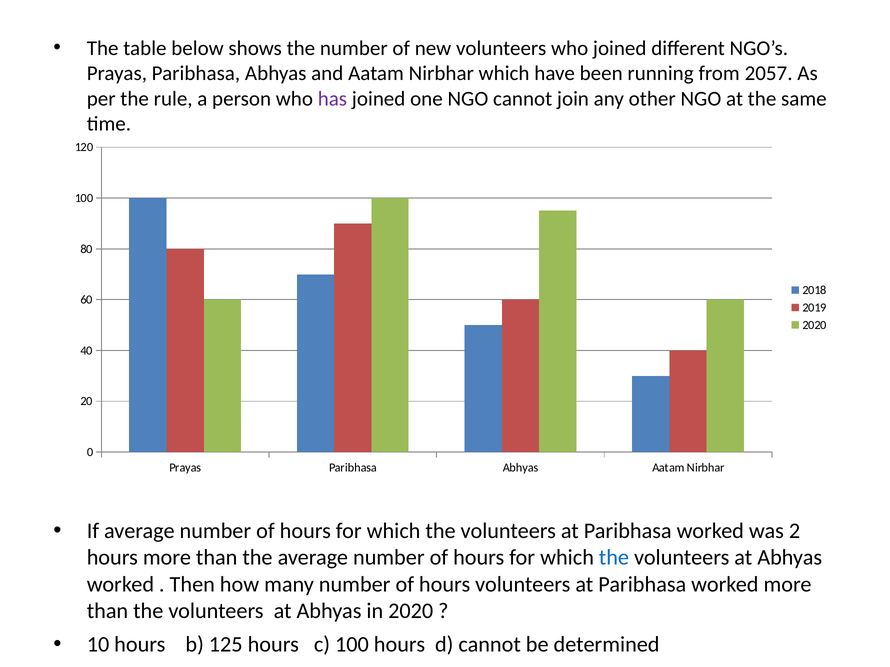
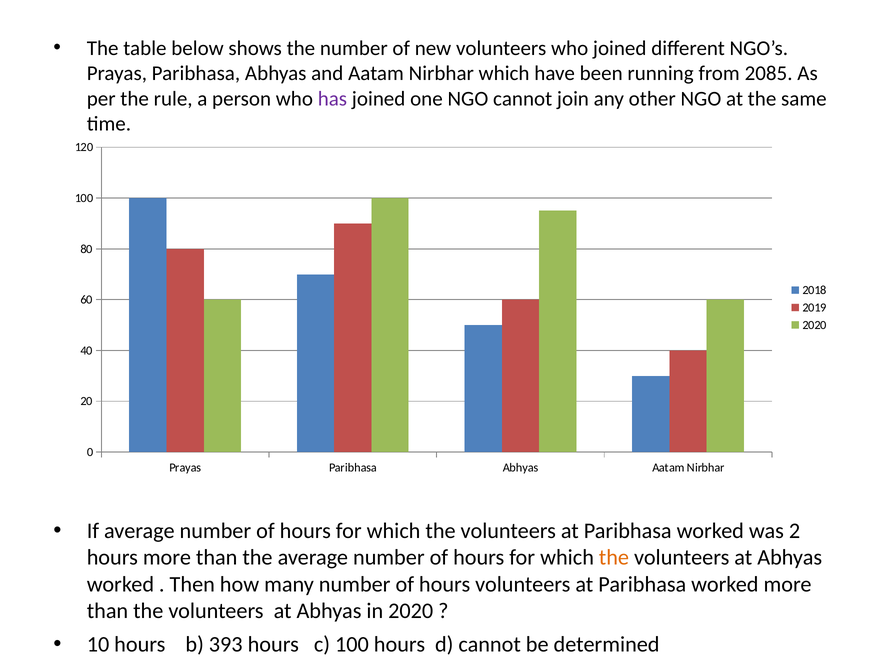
2057: 2057 -> 2085 (769, 73)
the colour: blue -> orange (614, 558)
125: 125 -> 393 (226, 645)
